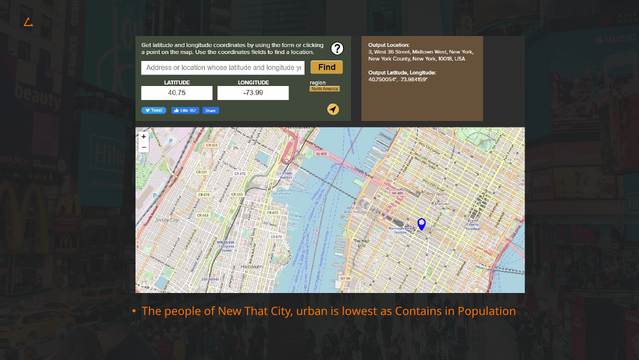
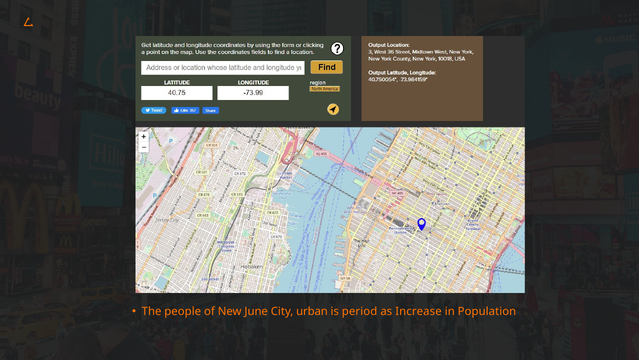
That: That -> June (256, 311)
lowest: lowest -> period (360, 311)
Contains: Contains -> Increase (418, 311)
